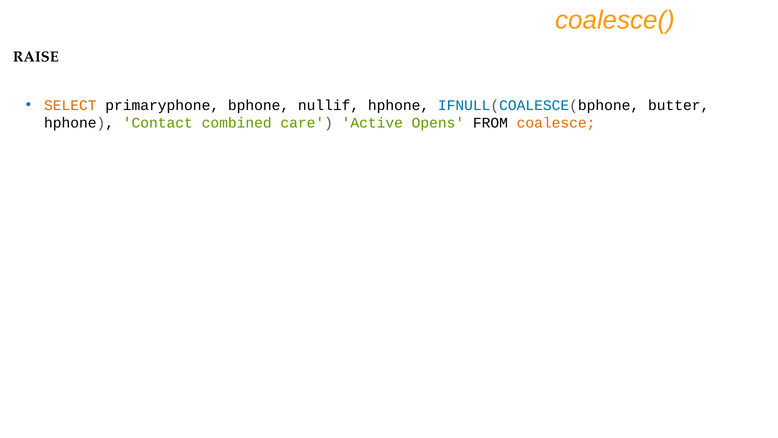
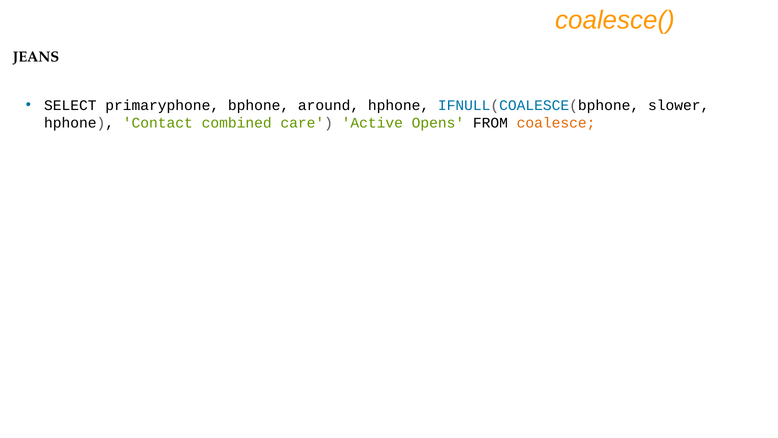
RAISE: RAISE -> JEANS (36, 57)
SELECT colour: orange -> black (70, 105)
nullif: nullif -> around (329, 105)
butter: butter -> slower (679, 105)
